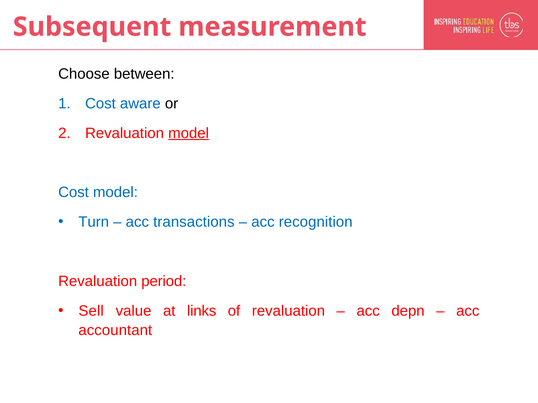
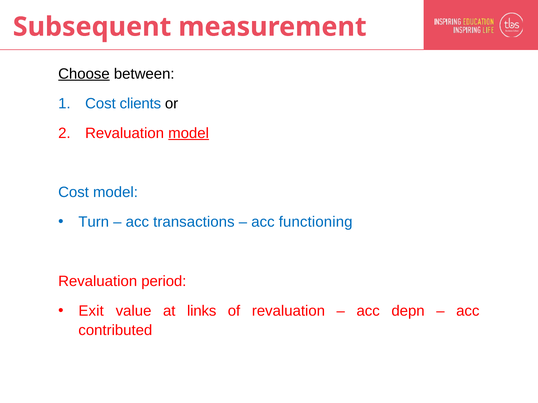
Choose underline: none -> present (84, 74)
aware: aware -> clients (140, 104)
recognition: recognition -> functioning (316, 222)
Sell: Sell -> Exit (91, 311)
accountant: accountant -> contributed (115, 331)
